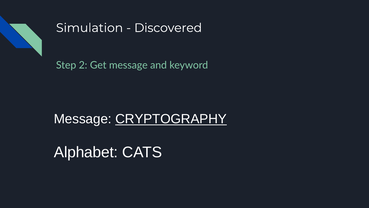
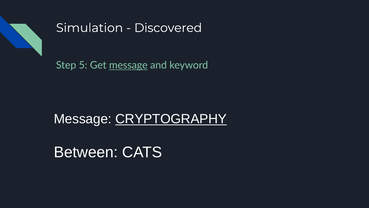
2: 2 -> 5 (83, 65)
message underline: none -> present (128, 65)
Alphabet: Alphabet -> Between (86, 152)
